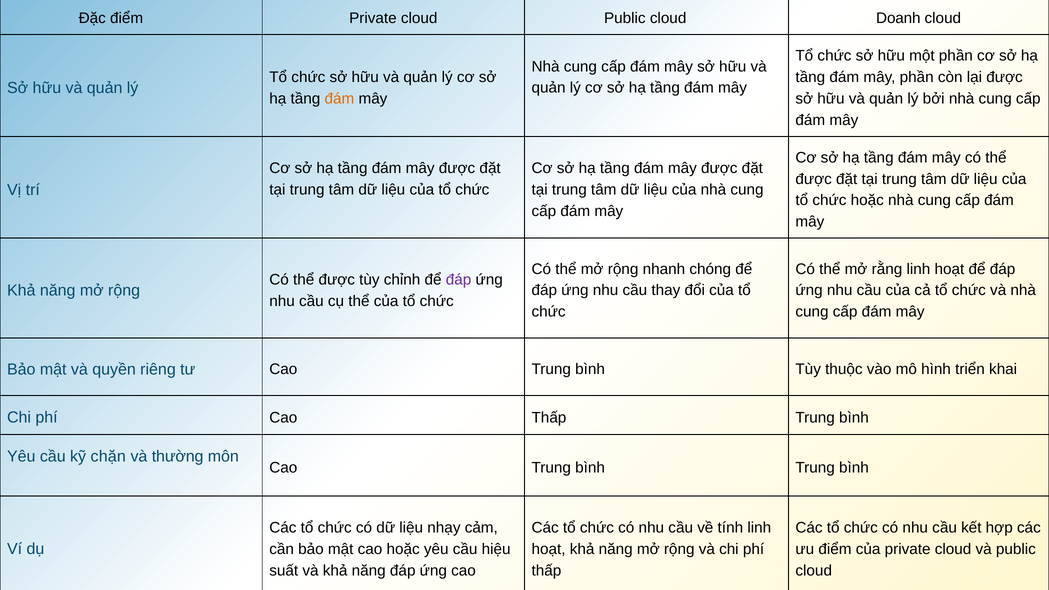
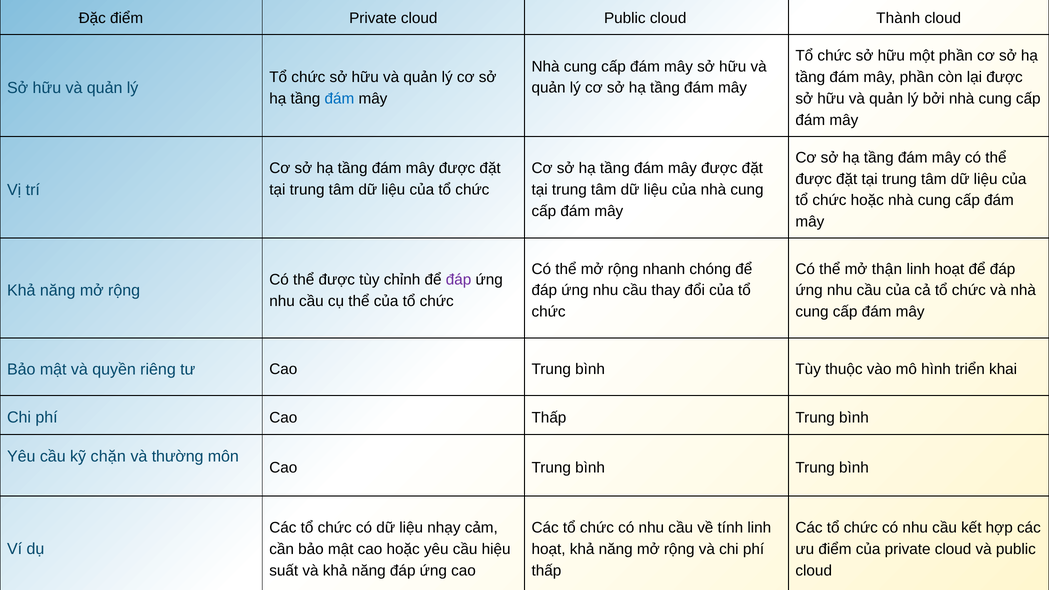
Doanh: Doanh -> Thành (898, 18)
đám colour: orange -> blue (339, 99)
rằng: rằng -> thận (887, 269)
